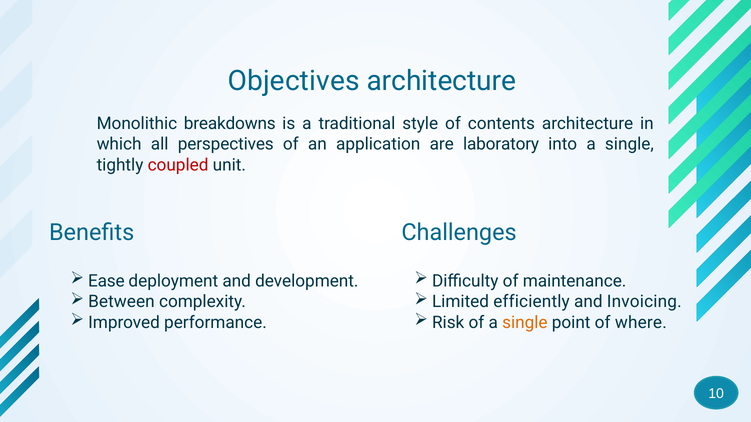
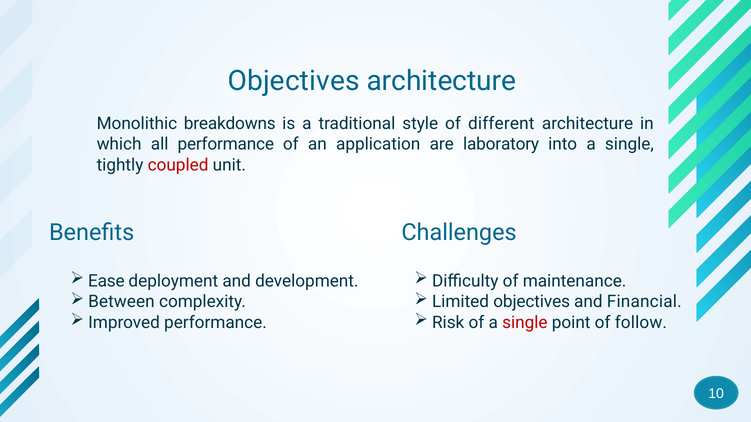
contents: contents -> different (501, 124)
all perspectives: perspectives -> performance (226, 144)
Limited efficiently: efficiently -> objectives (532, 302)
Invoicing: Invoicing -> Financial (644, 302)
single colour: orange -> red (525, 323)
where: where -> follow (641, 323)
